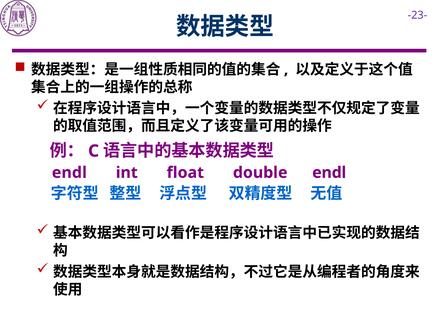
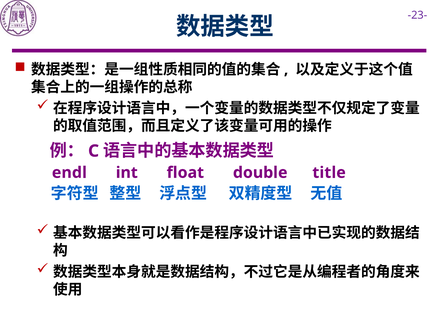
double endl: endl -> title (329, 173)
